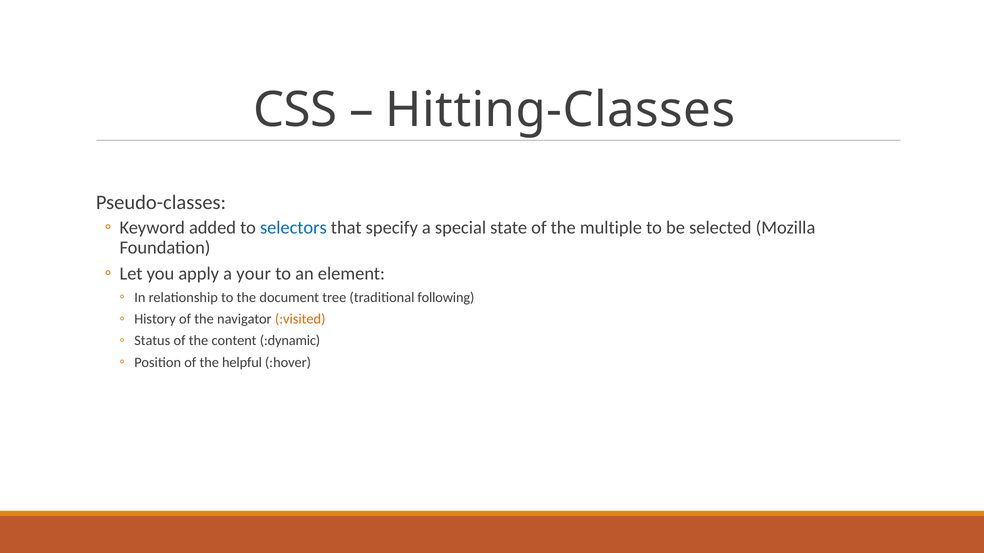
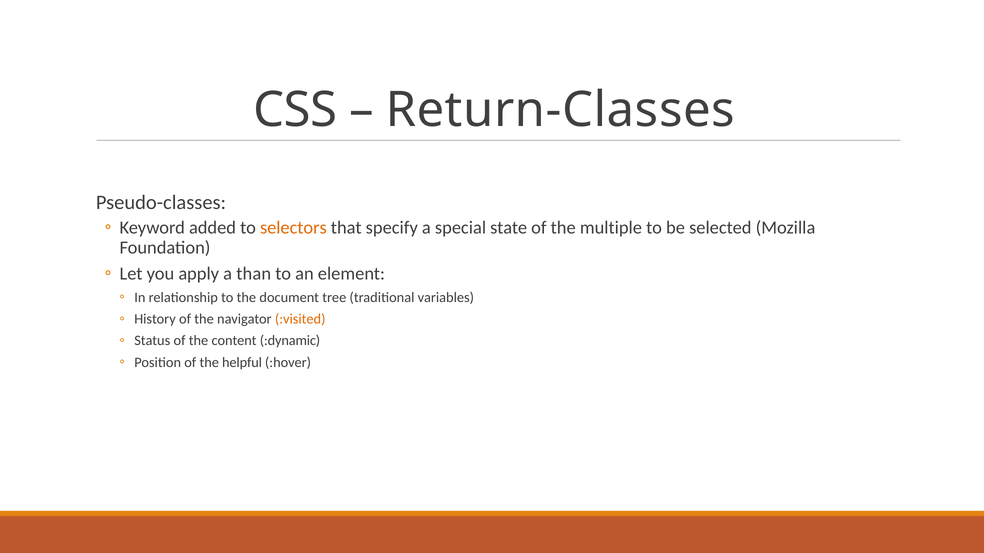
Hitting-Classes: Hitting-Classes -> Return-Classes (560, 110)
selectors colour: blue -> orange (293, 228)
your: your -> than (254, 274)
following: following -> variables (446, 298)
